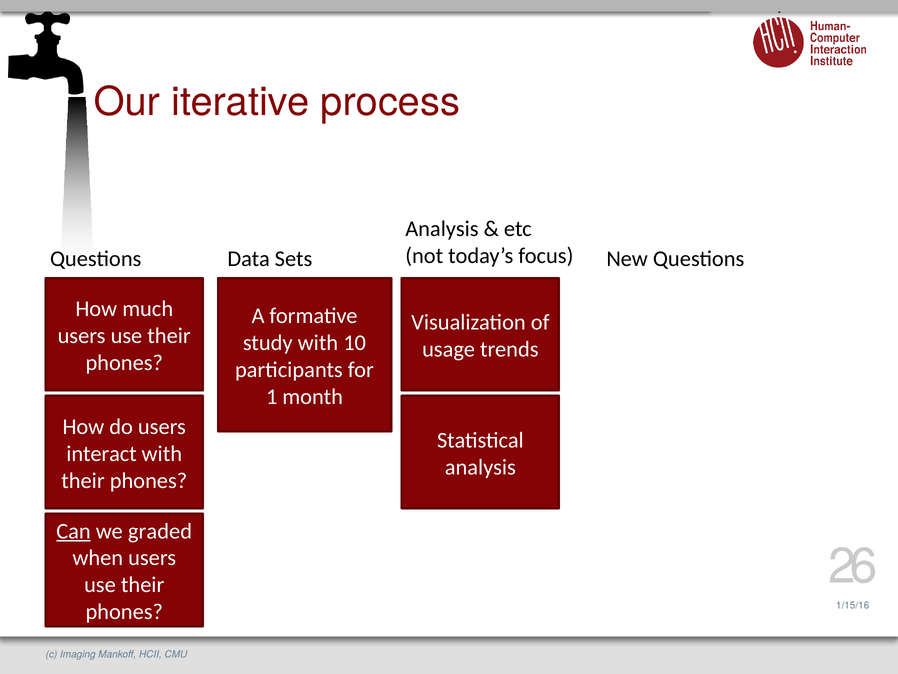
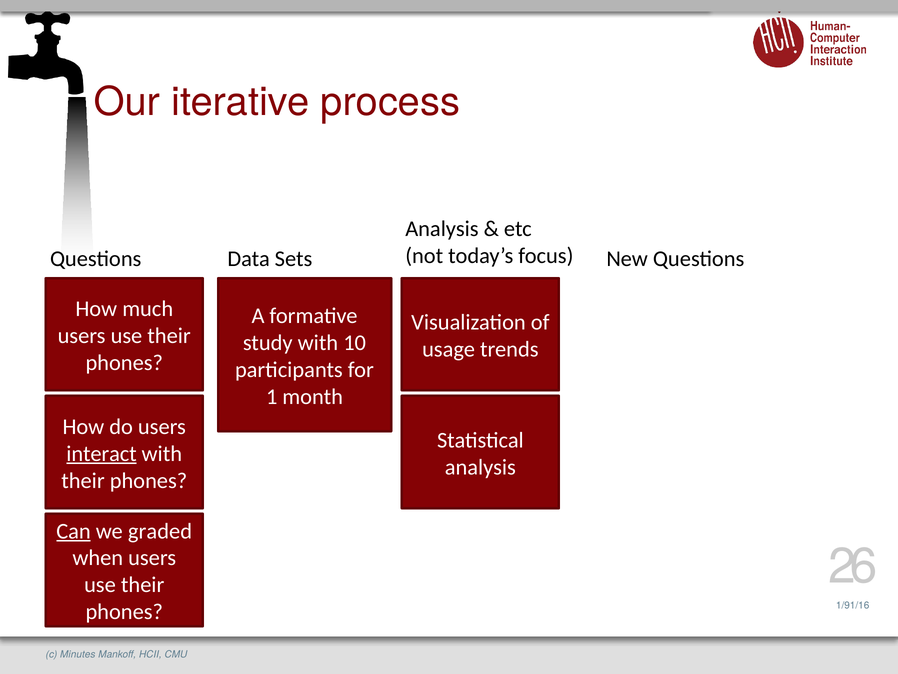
interact underline: none -> present (101, 453)
1/15/16: 1/15/16 -> 1/91/16 (853, 605)
Imaging: Imaging -> Minutes (78, 654)
